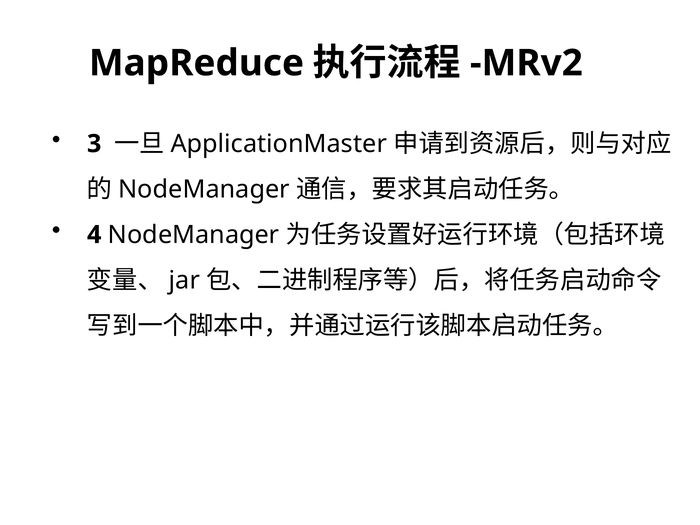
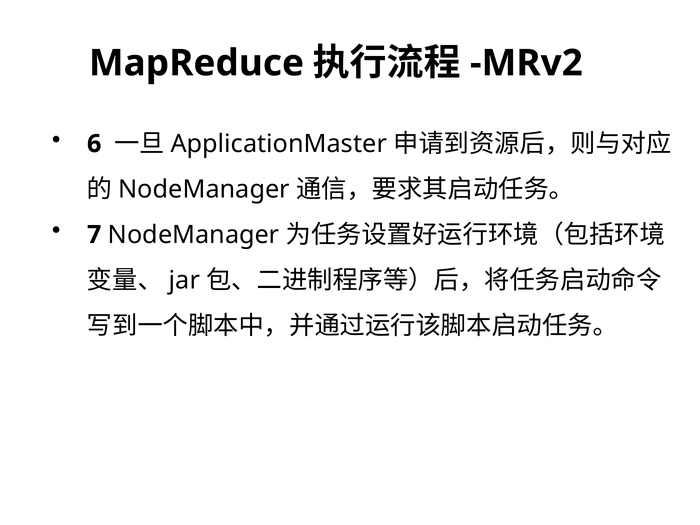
3: 3 -> 6 (94, 144)
4: 4 -> 7 (94, 235)
